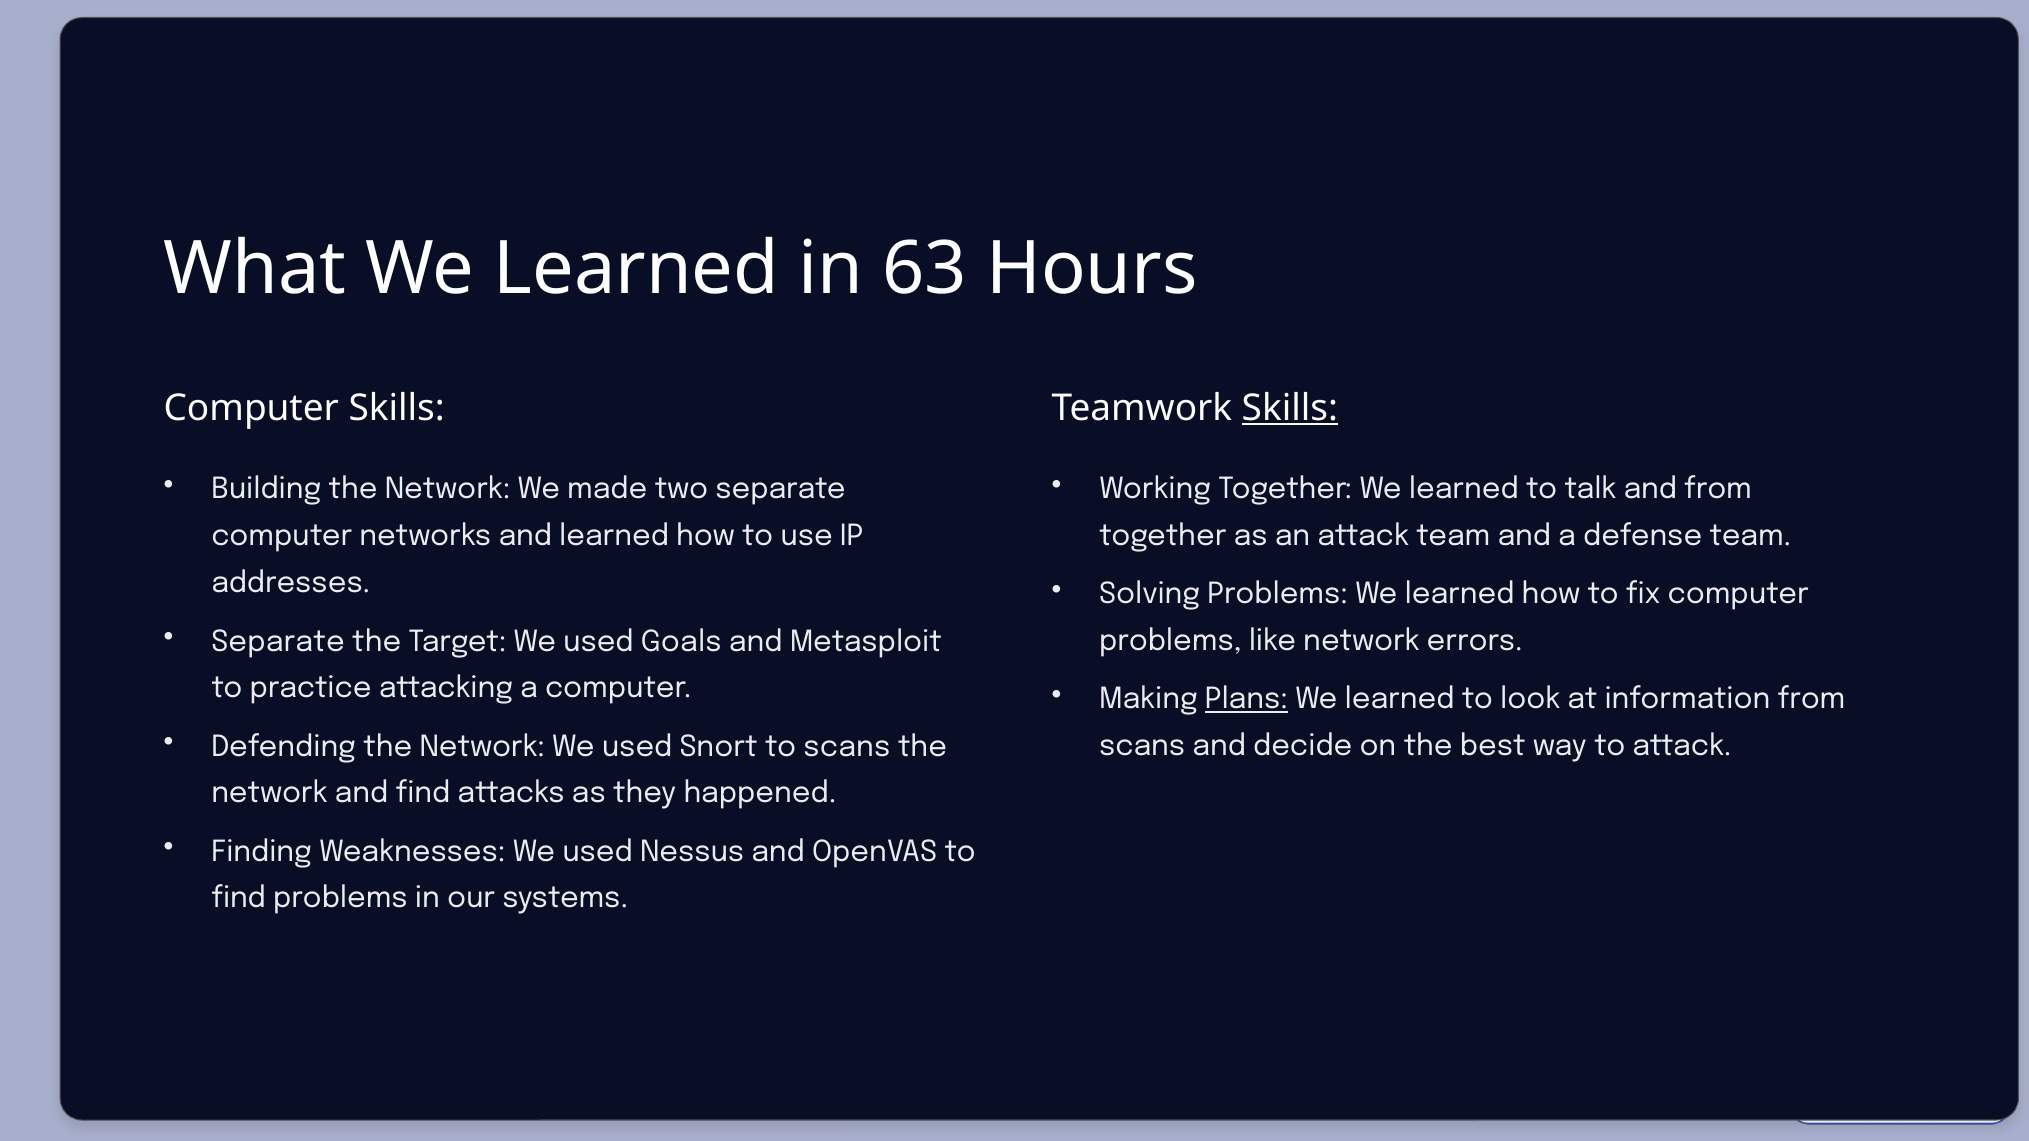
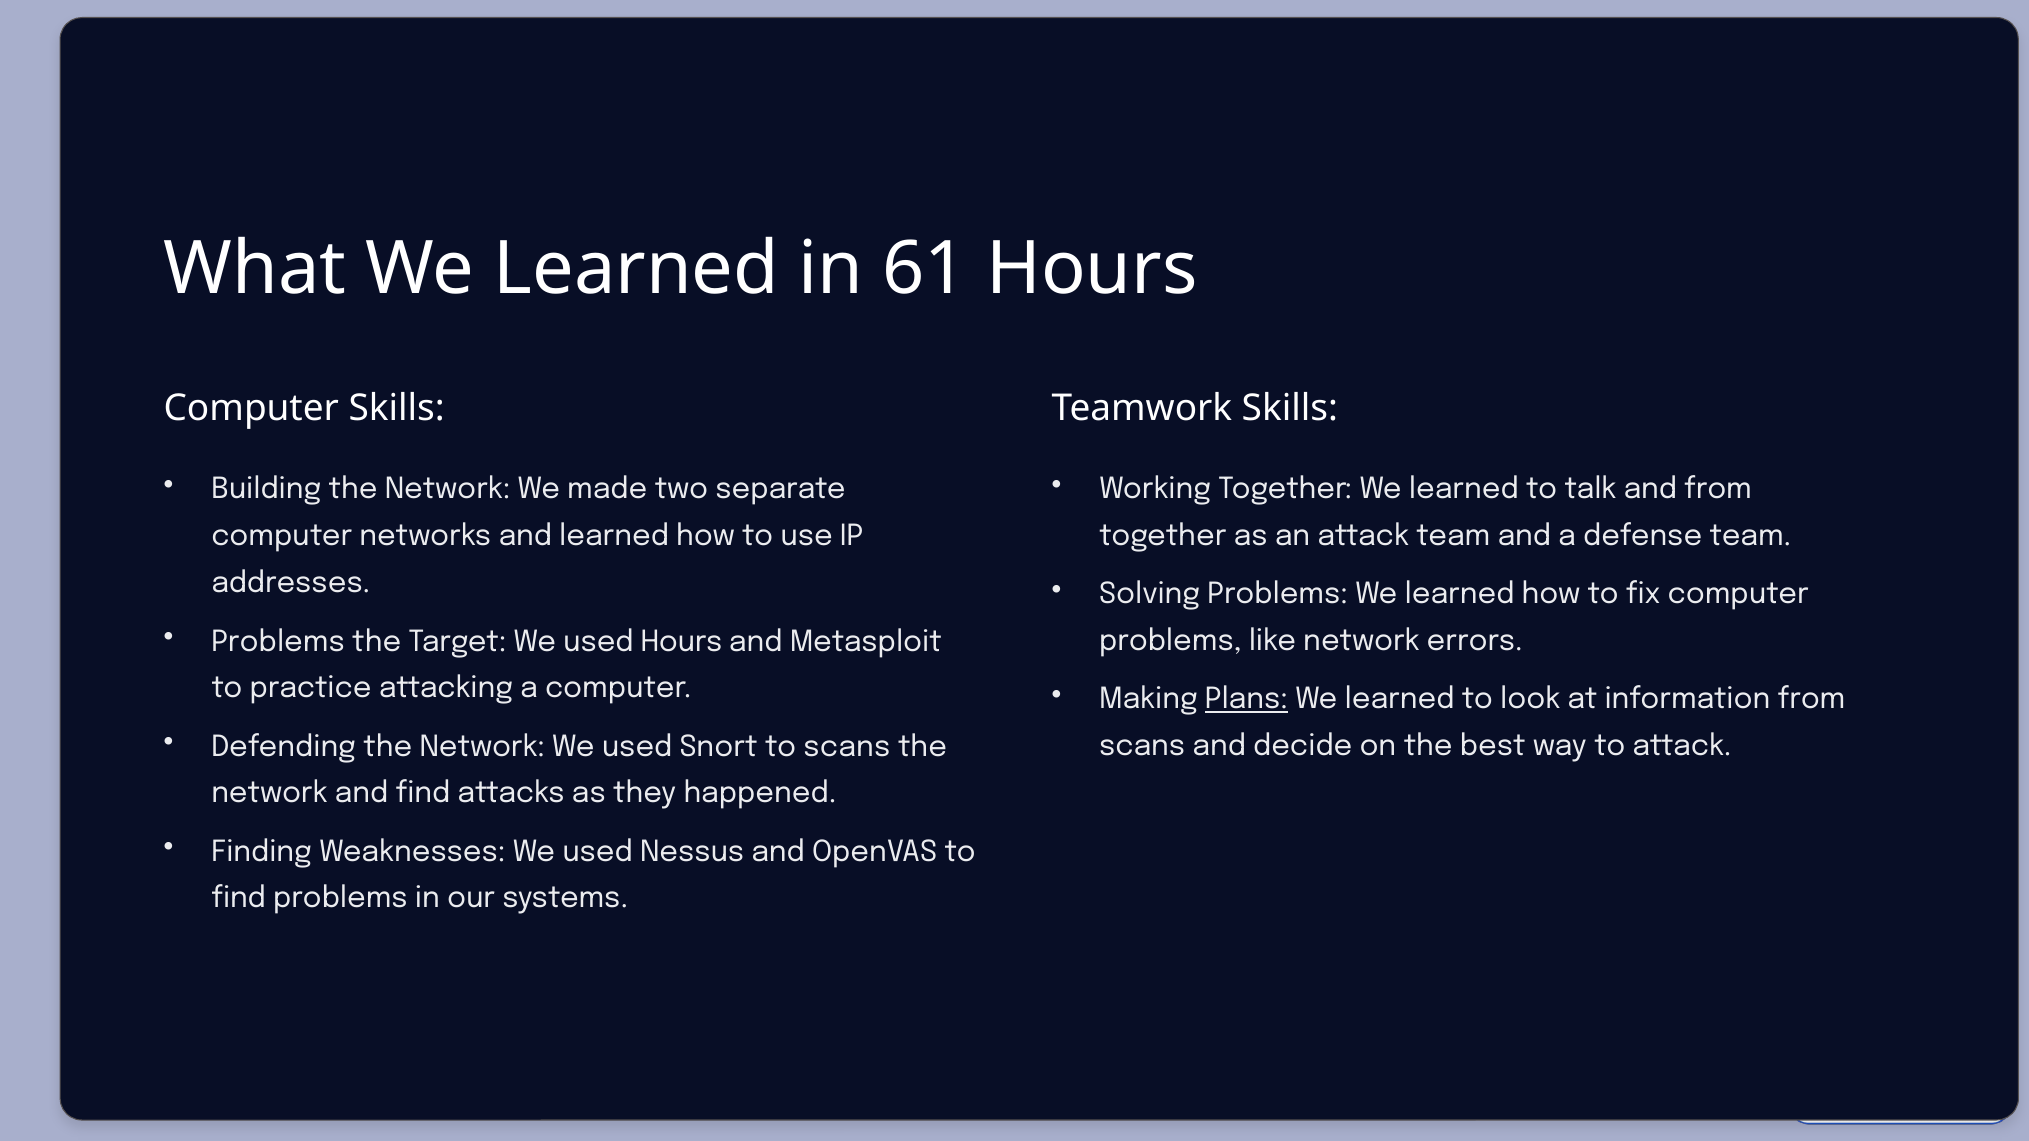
63: 63 -> 61 (925, 269)
Skills underline: present -> none (1290, 408)
Separate: Separate -> Problems (278, 642)
used Goals: Goals -> Hours (682, 642)
